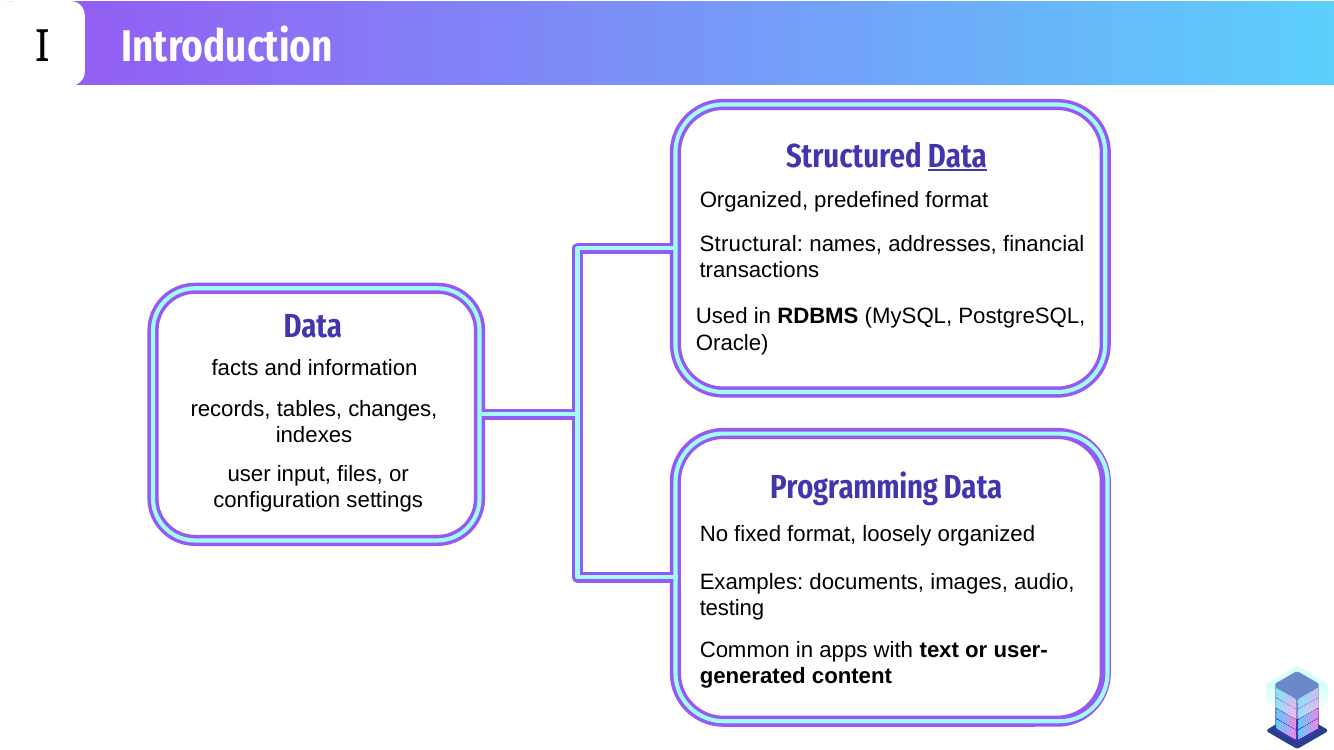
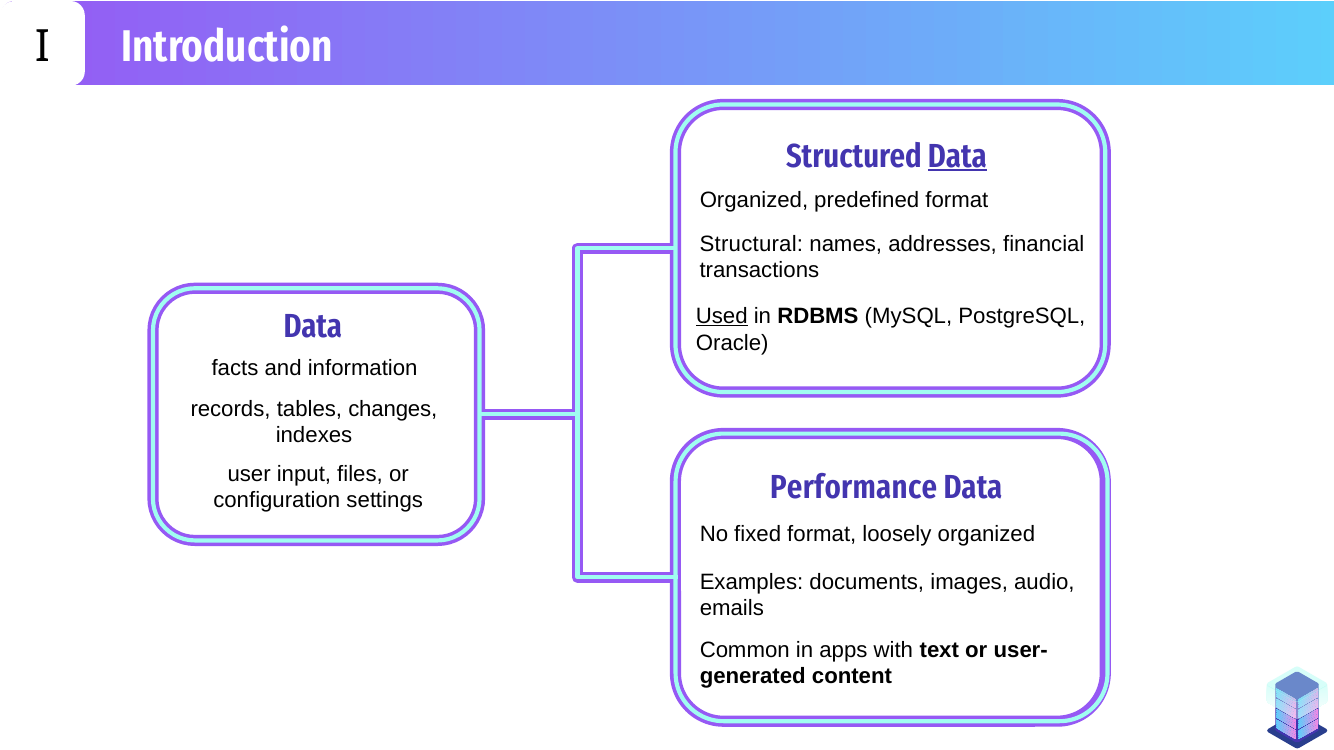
Used underline: none -> present (722, 316)
Programming: Programming -> Performance (854, 488)
testing: testing -> emails (732, 609)
